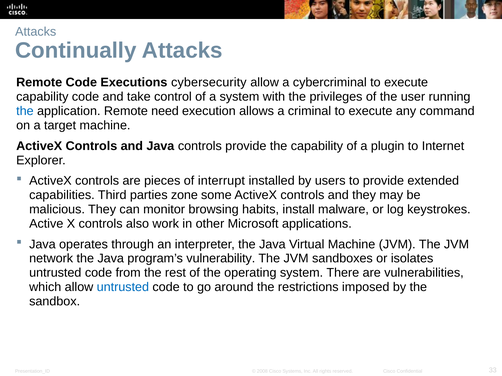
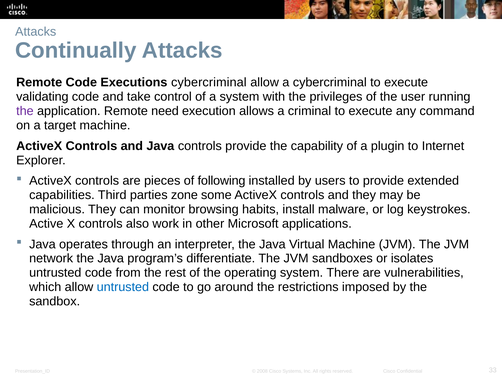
Executions cybersecurity: cybersecurity -> cybercriminal (209, 83)
capability: capability -> validating (42, 97)
the colour: blue -> purple (25, 111)
interrupt: interrupt -> following (222, 181)
vulnerability: vulnerability -> differentiate (221, 259)
